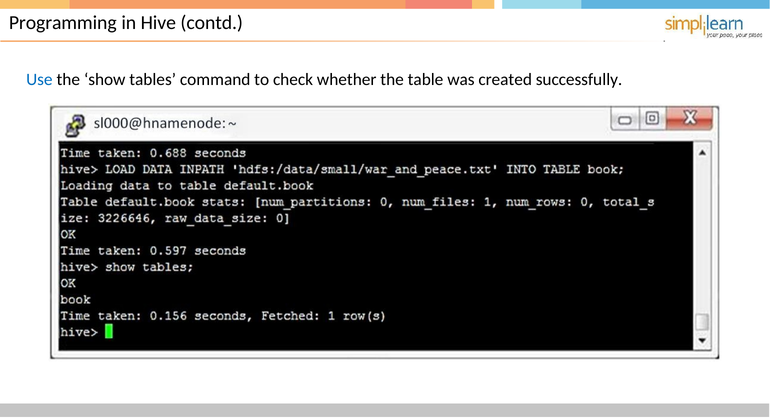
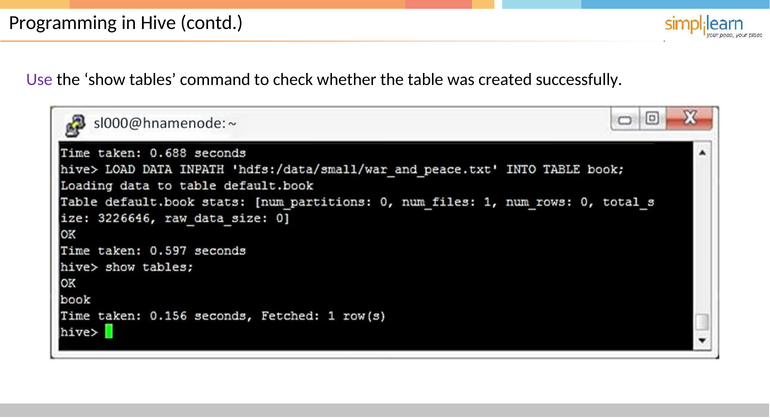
Use colour: blue -> purple (39, 79)
